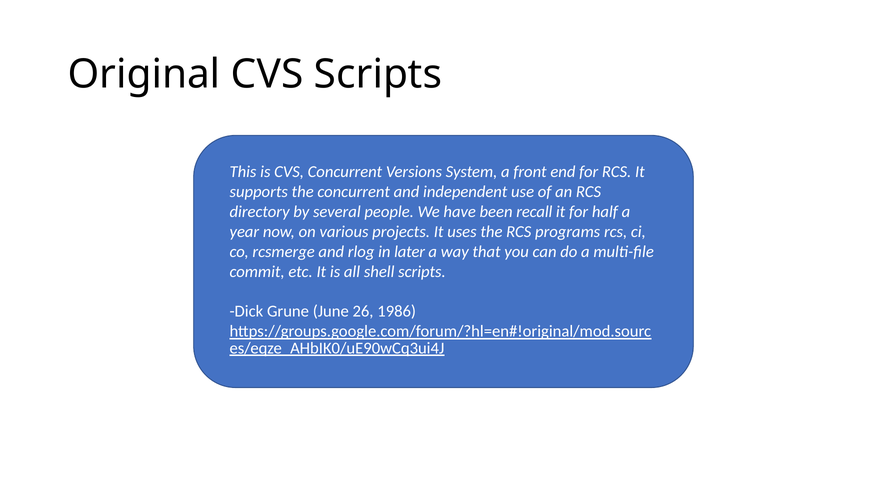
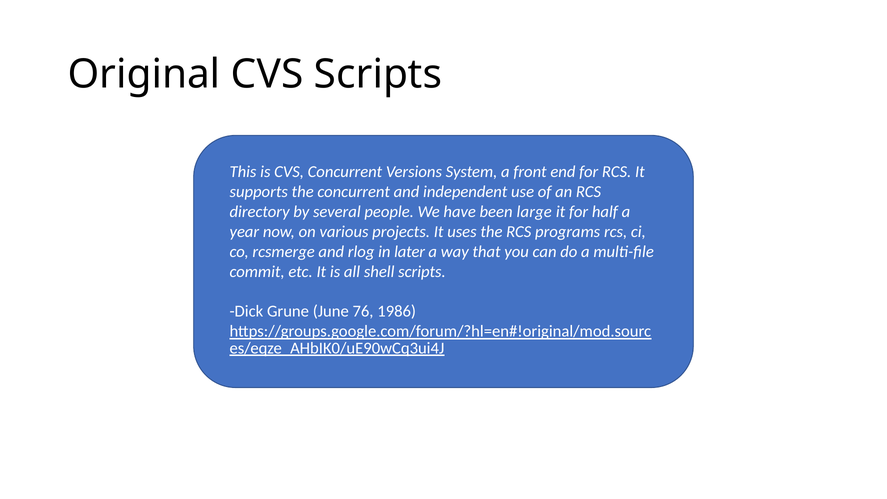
recall: recall -> large (534, 212)
26: 26 -> 76 (363, 311)
